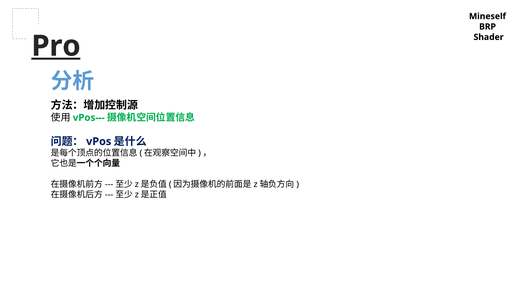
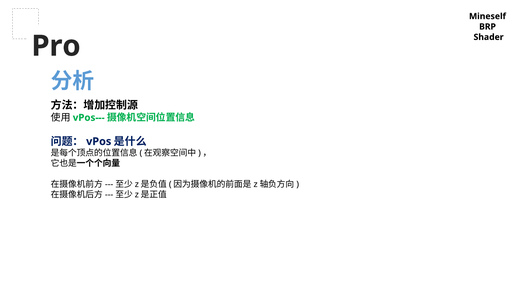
Pro underline: present -> none (56, 46)
